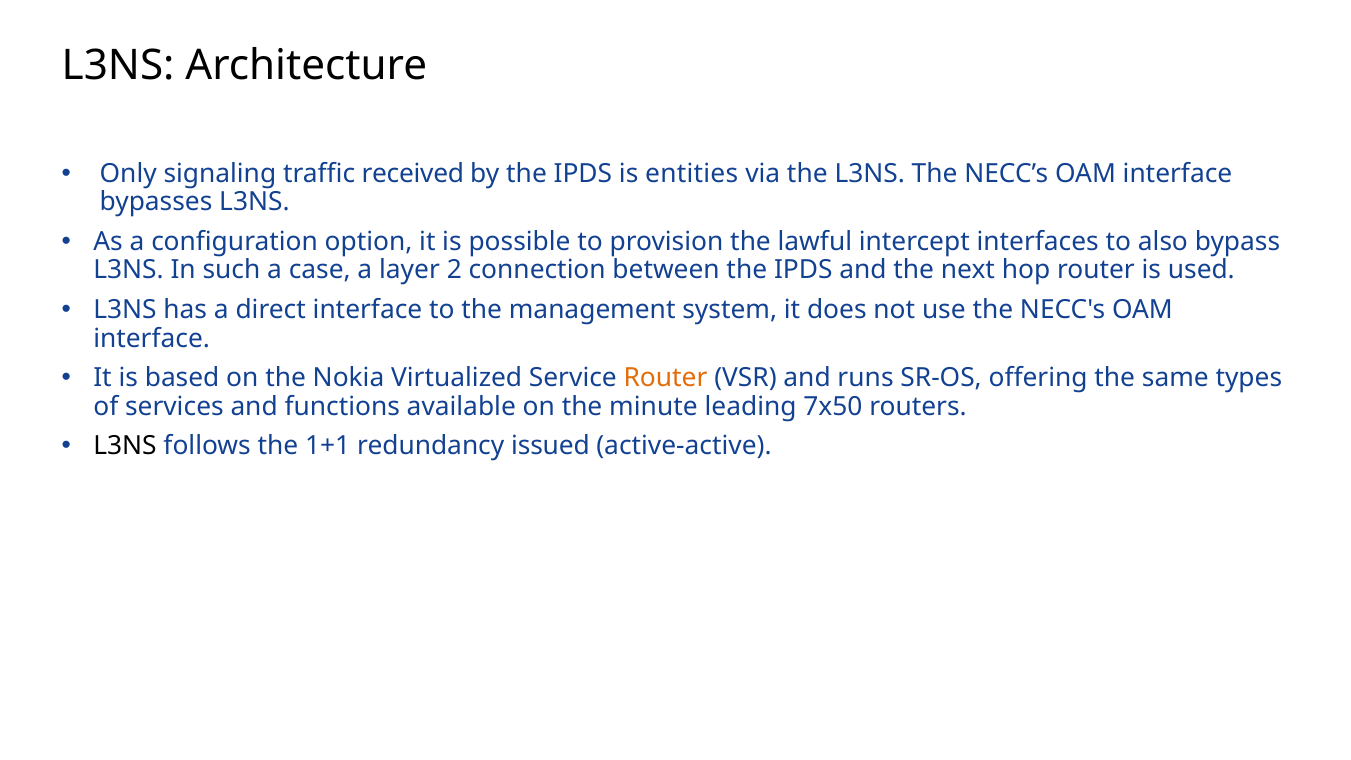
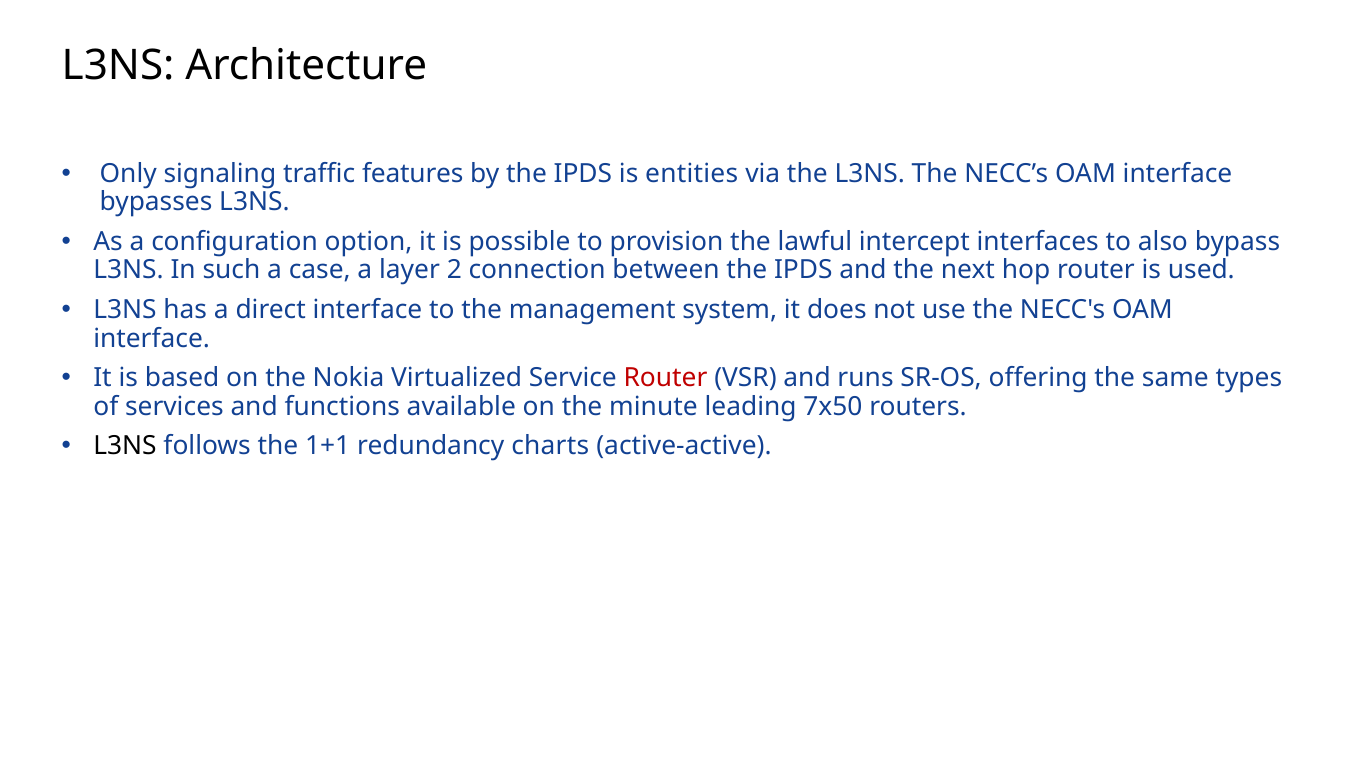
received: received -> features (413, 174)
Router colour: orange -> red (665, 378)
issued: issued -> charts (550, 446)
